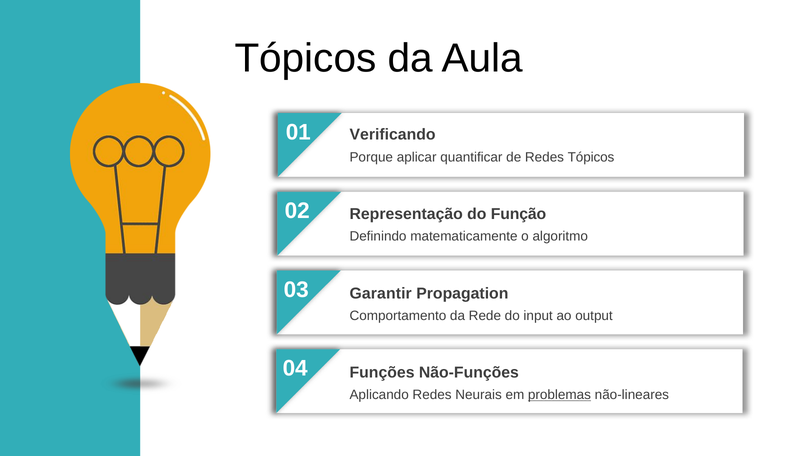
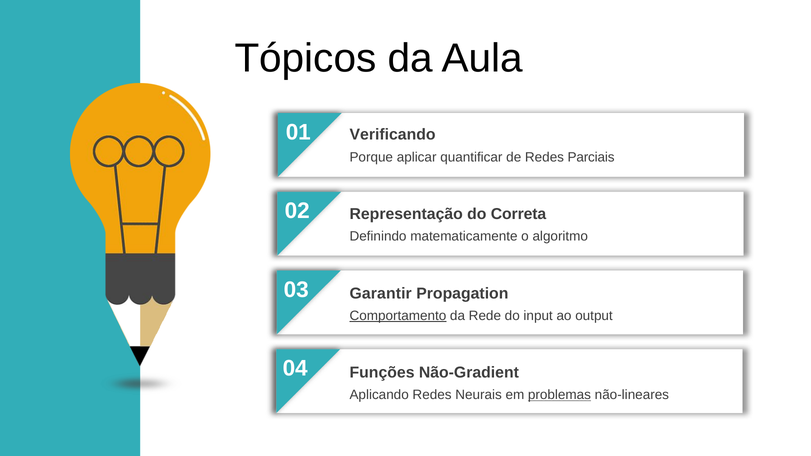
Redes Tópicos: Tópicos -> Parciais (591, 157)
Função: Função -> Correta (519, 214)
Comportamento underline: none -> present (398, 316)
Não-Funções: Não-Funções -> Não-Gradient (469, 373)
